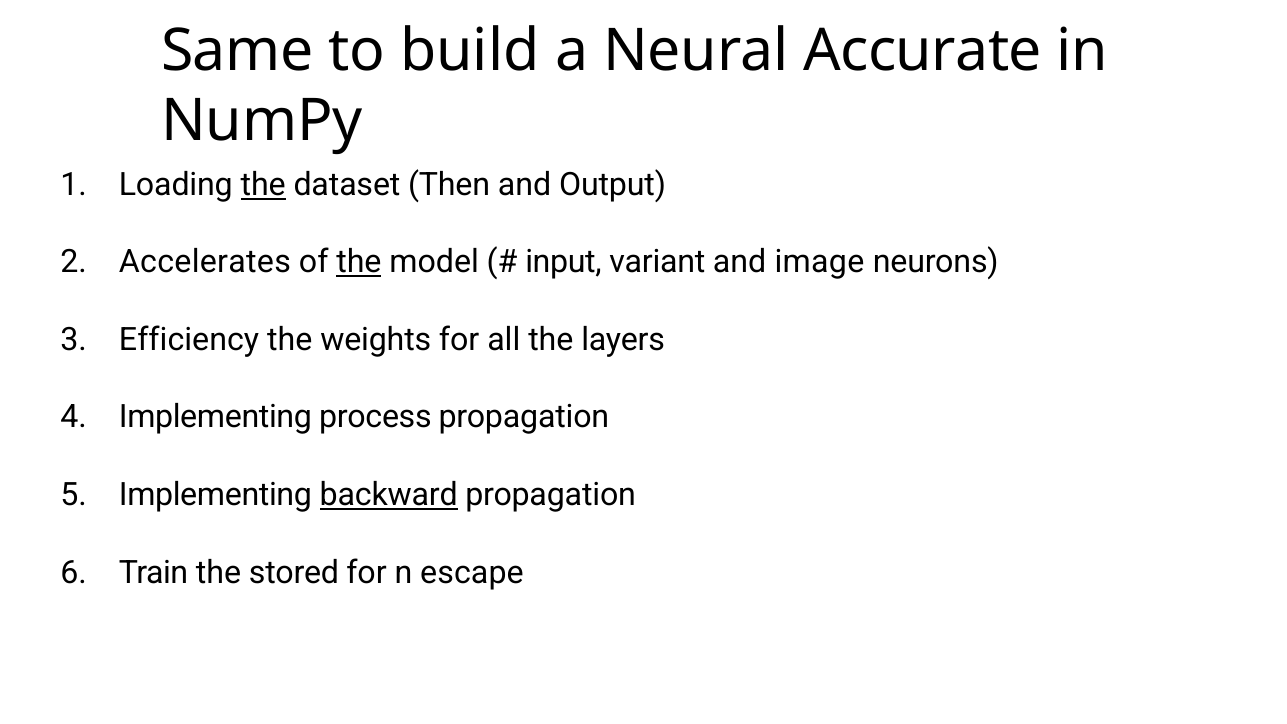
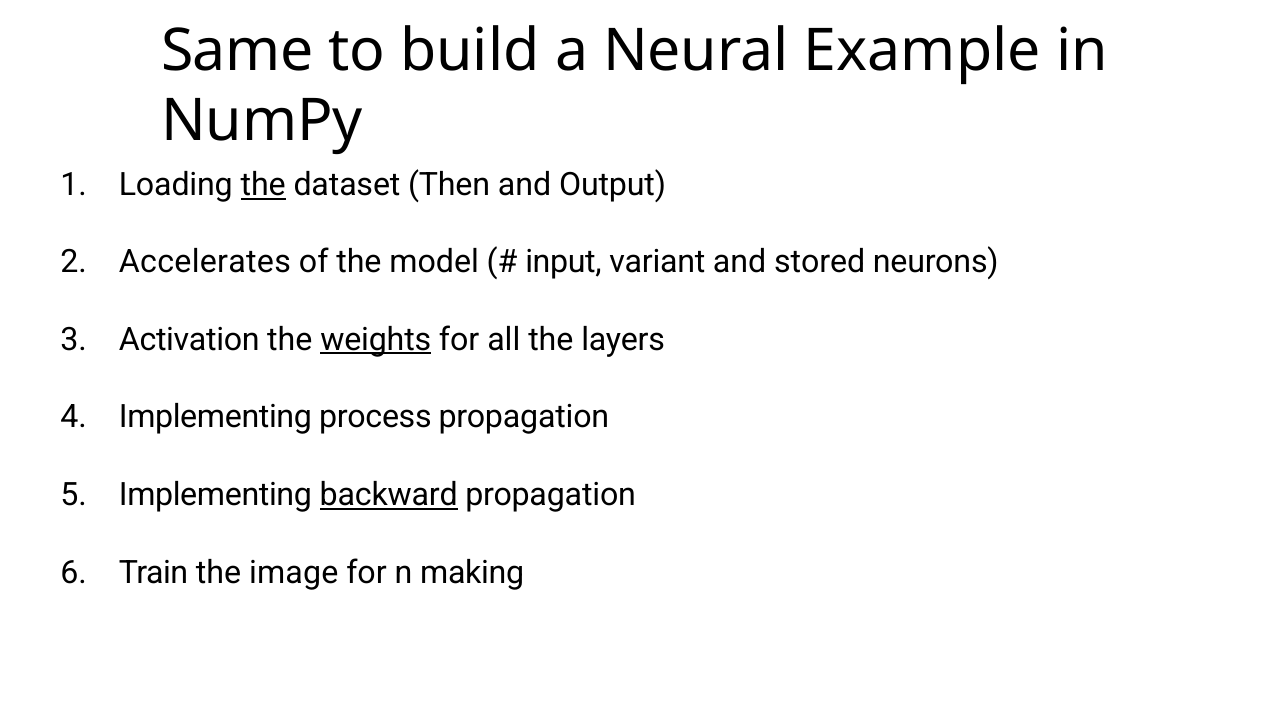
Accurate: Accurate -> Example (922, 51)
the underline: present -> none (359, 262)
image: image -> stored (820, 262)
Efficiency: Efficiency -> Activation (189, 340)
weights underline: none -> present (376, 340)
stored: stored -> image (294, 573)
escape: escape -> making (472, 573)
